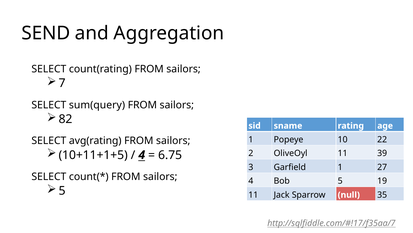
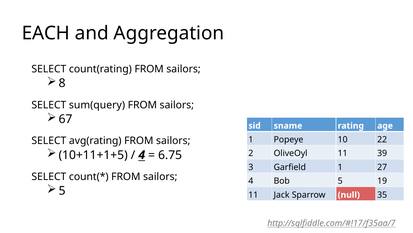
SEND: SEND -> EACH (46, 33)
7: 7 -> 8 (62, 83)
82: 82 -> 67 (65, 119)
